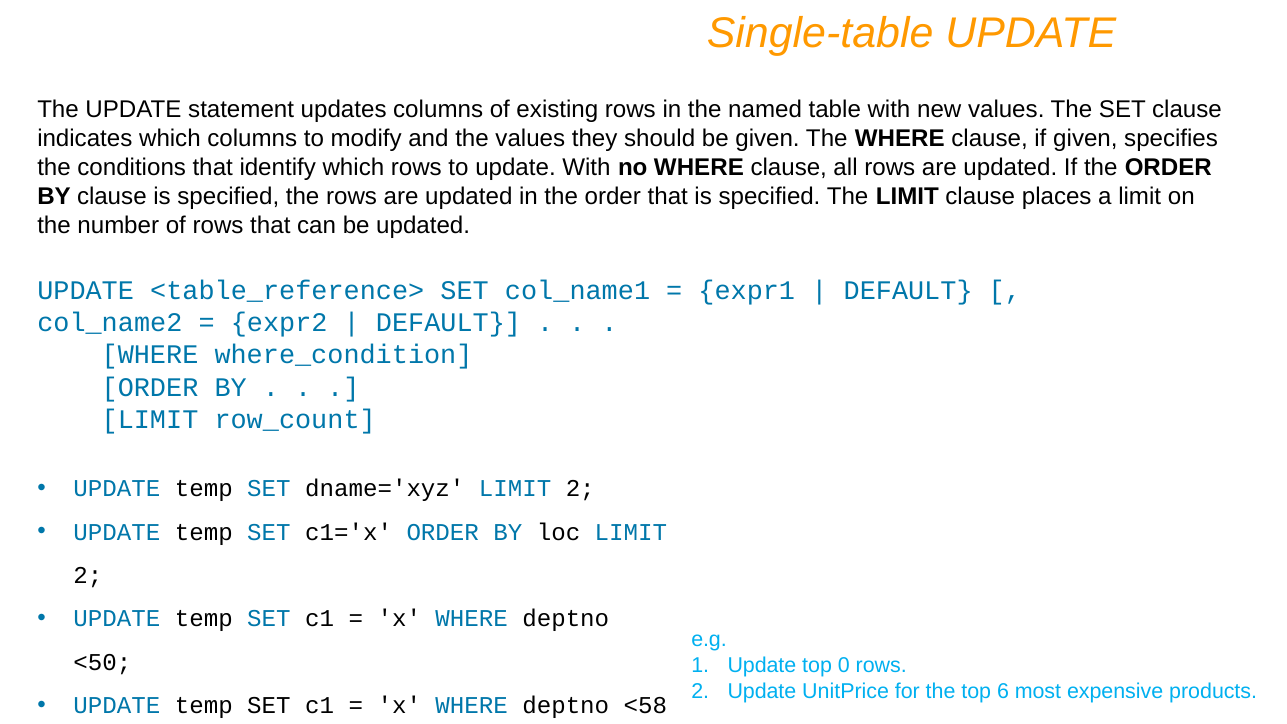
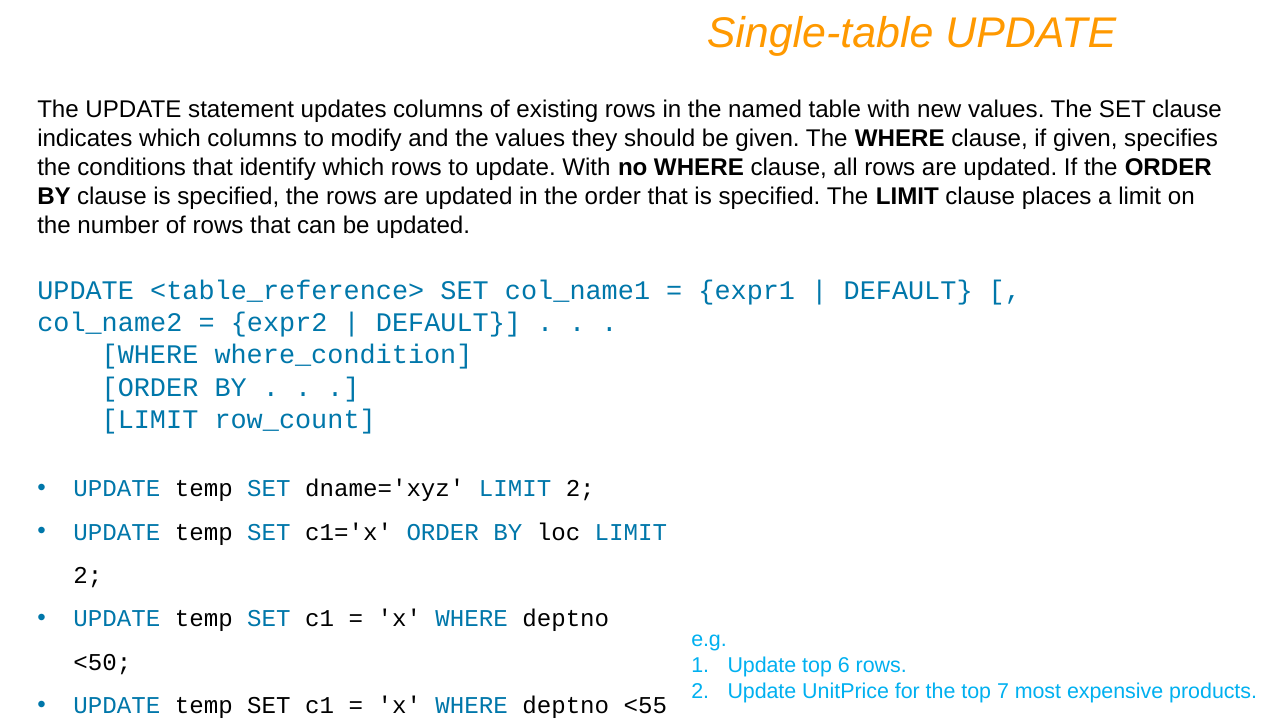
0: 0 -> 6 (844, 665)
6: 6 -> 7 (1003, 691)
<58: <58 -> <55 (645, 706)
